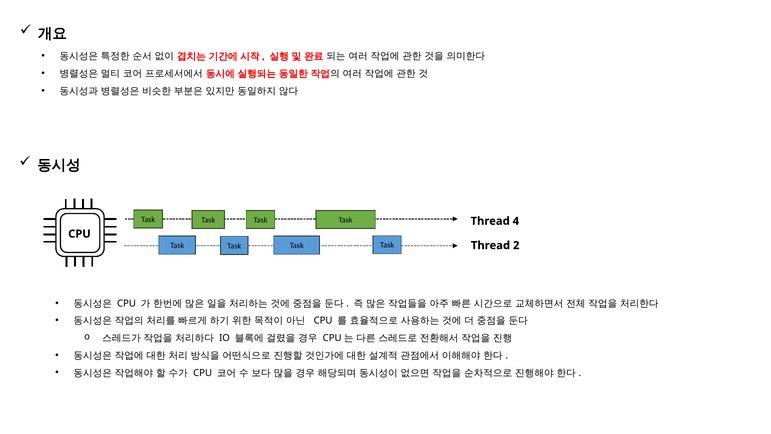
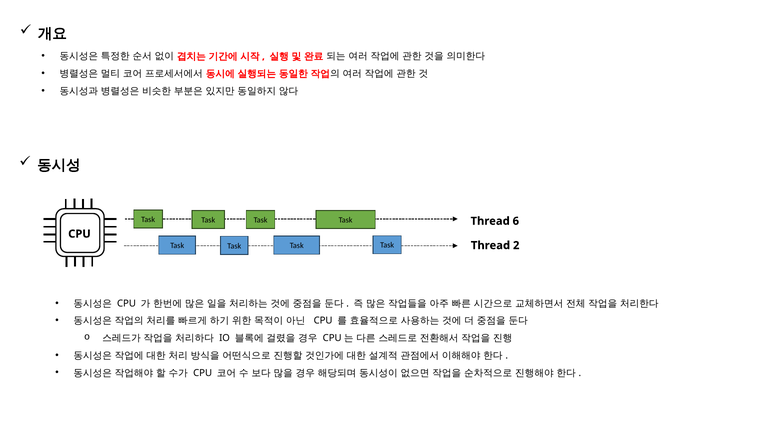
4: 4 -> 6 (516, 221)
